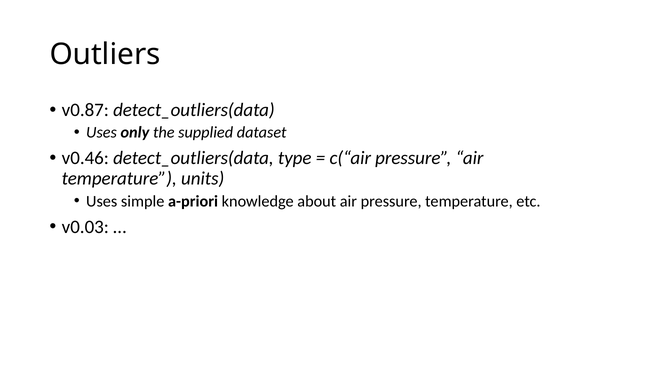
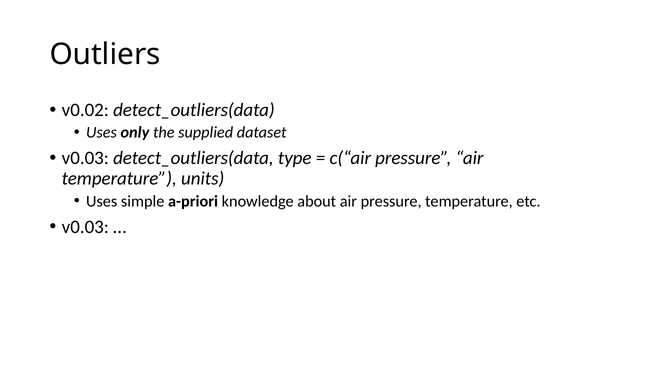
v0.87: v0.87 -> v0.02 (85, 110)
v0.46: v0.46 -> v0.03 (85, 158)
